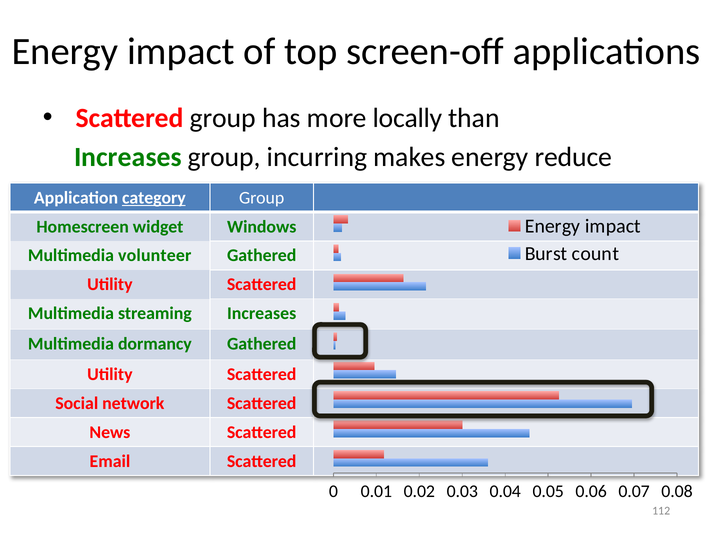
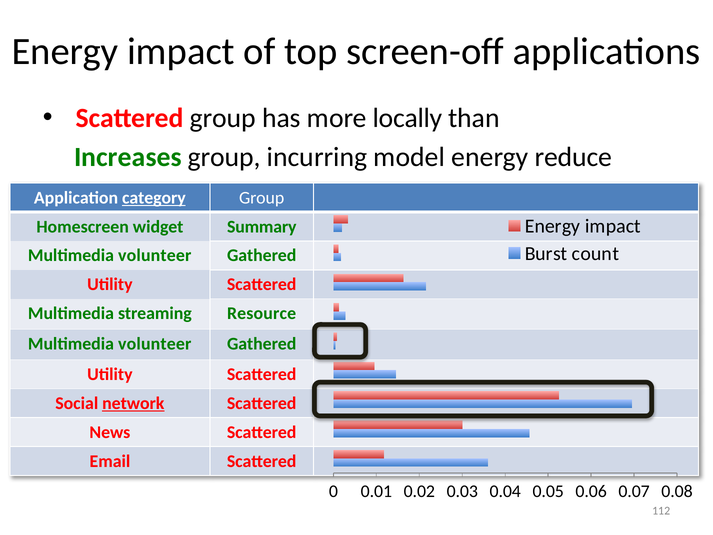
makes: makes -> model (409, 157)
Windows: Windows -> Summary (262, 227)
streaming Increases: Increases -> Resource (262, 313)
dormancy: dormancy -> volunteer (155, 344)
network underline: none -> present (133, 403)
